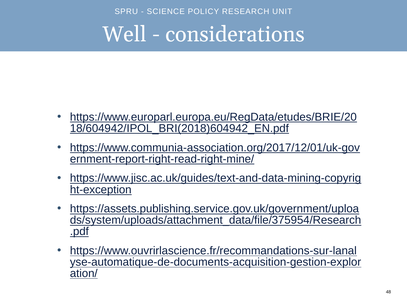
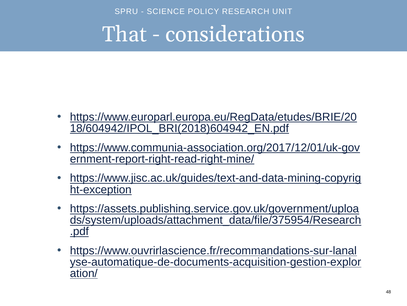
Well: Well -> That (124, 34)
